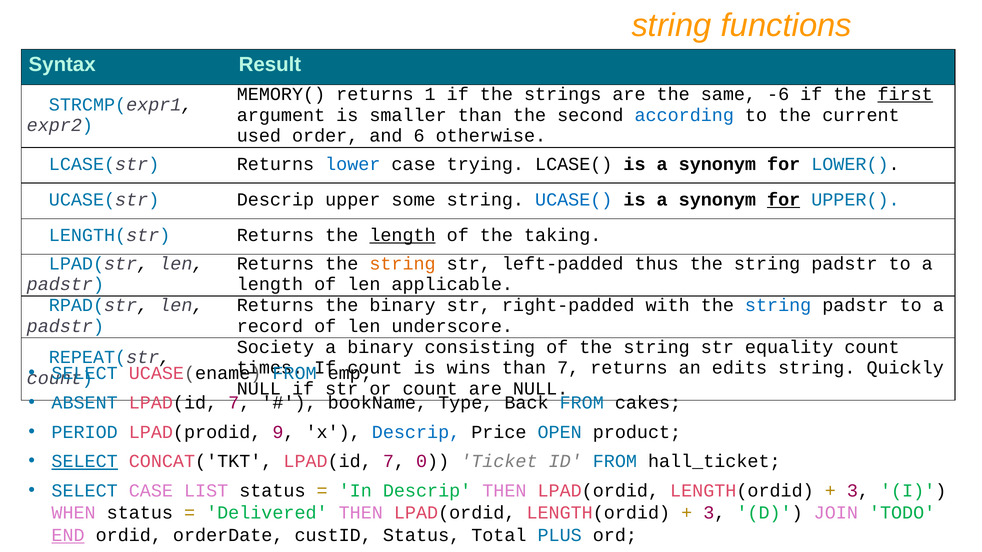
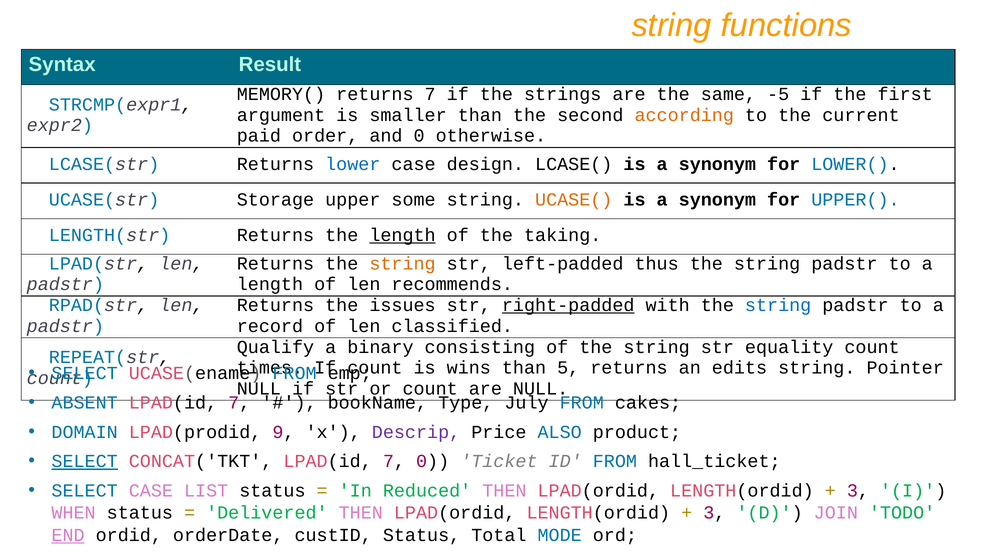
returns 1: 1 -> 7 (430, 94)
-6: -6 -> -5 (778, 94)
first underline: present -> none (905, 94)
according colour: blue -> orange (684, 115)
used: used -> paid (259, 136)
and 6: 6 -> 0 (419, 136)
trying: trying -> design (485, 164)
UCASE(str Descrip: Descrip -> Storage (275, 200)
UCASE( colour: blue -> orange (574, 200)
for underline: present -> none (784, 200)
applicable: applicable -> recommends (452, 285)
the binary: binary -> issues (403, 305)
right-padded underline: none -> present (568, 305)
underscore: underscore -> classified (452, 326)
Society: Society -> Qualify (275, 347)
than 7: 7 -> 5 (568, 368)
Quickly: Quickly -> Pointer (905, 368)
Back: Back -> July (527, 403)
PERIOD: PERIOD -> DOMAIN (85, 432)
Descrip colour: blue -> purple (416, 432)
OPEN: OPEN -> ALSO (560, 432)
In Descrip: Descrip -> Reduced (427, 491)
PLUS: PLUS -> MODE (560, 535)
